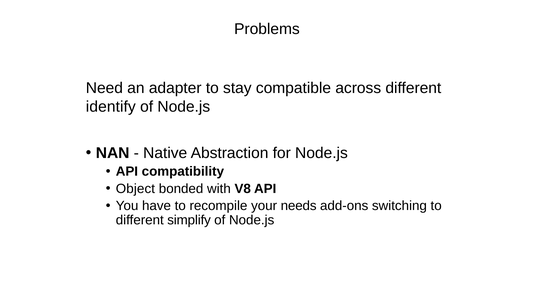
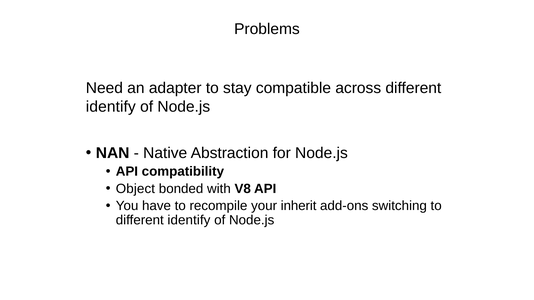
needs: needs -> inherit (299, 206)
simplify: simplify -> identify (189, 221)
